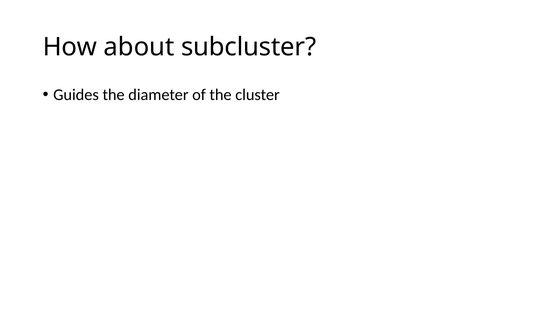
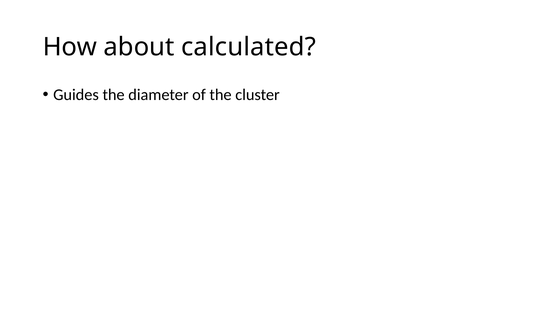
subcluster: subcluster -> calculated (248, 47)
